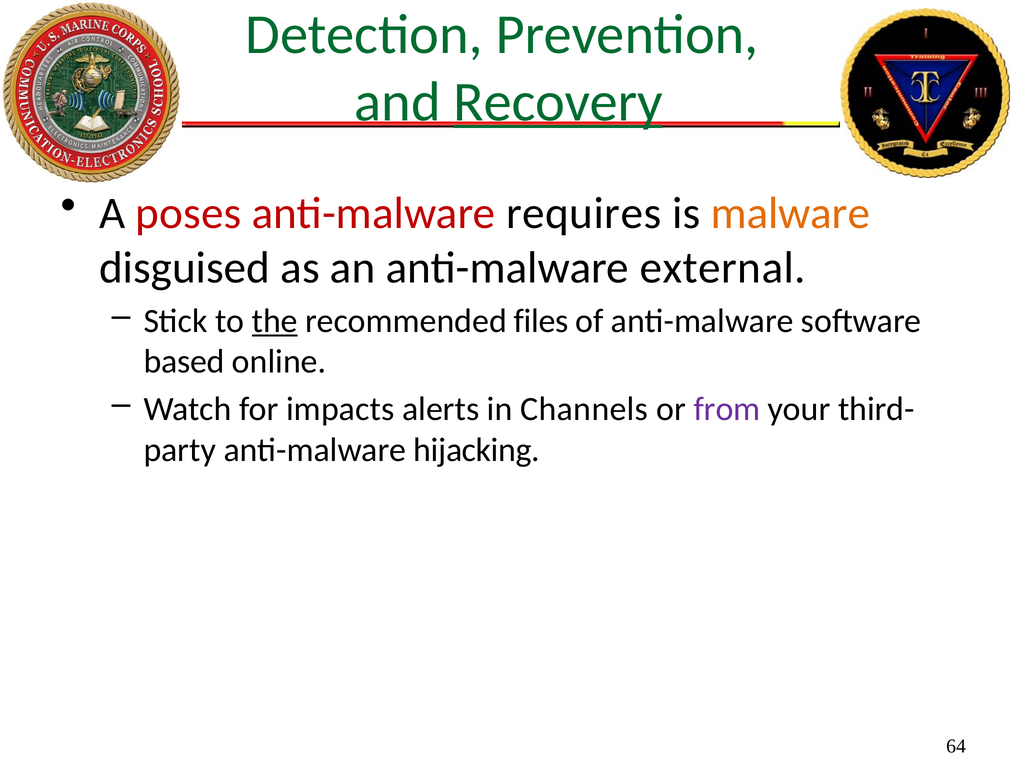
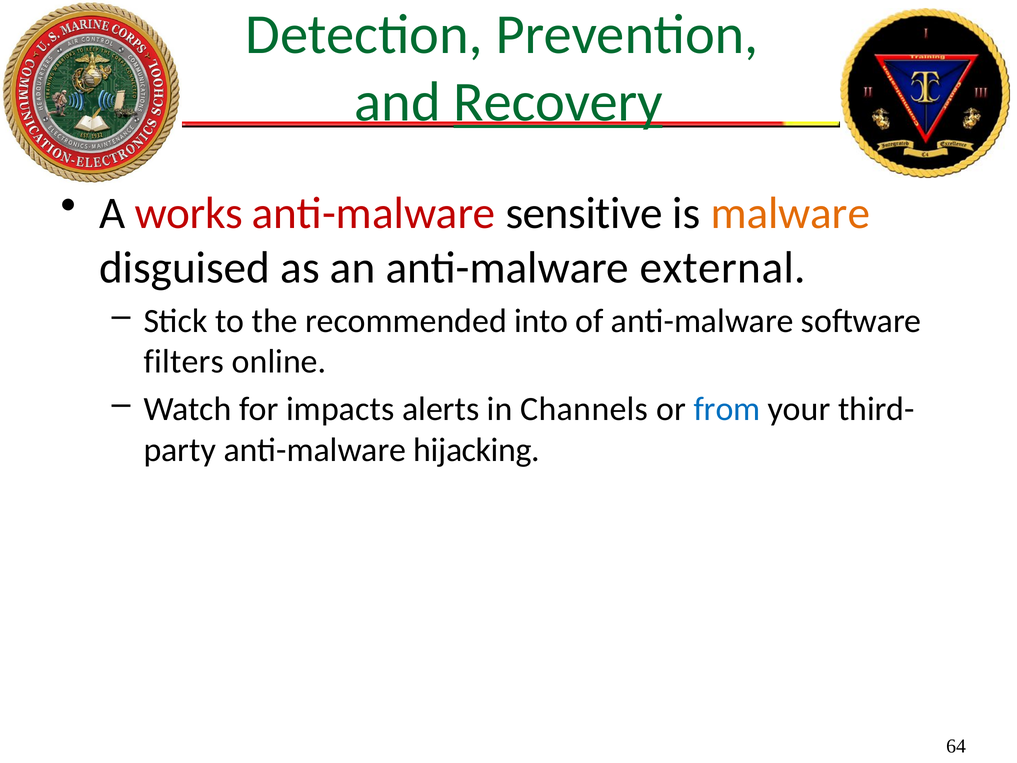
poses: poses -> works (189, 213)
requires: requires -> sensitive (584, 213)
the underline: present -> none (275, 321)
files: files -> into (541, 321)
based: based -> filters (184, 362)
from colour: purple -> blue (727, 409)
